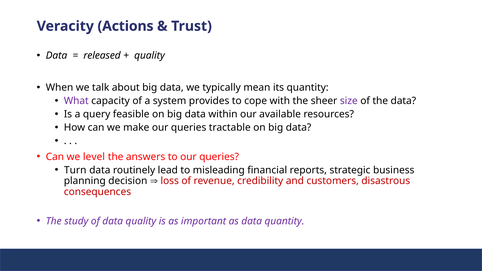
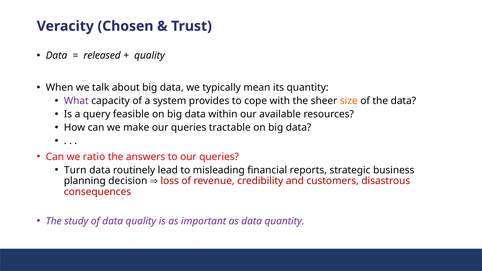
Actions: Actions -> Chosen (125, 26)
size colour: purple -> orange (349, 101)
level: level -> ratio (94, 157)
